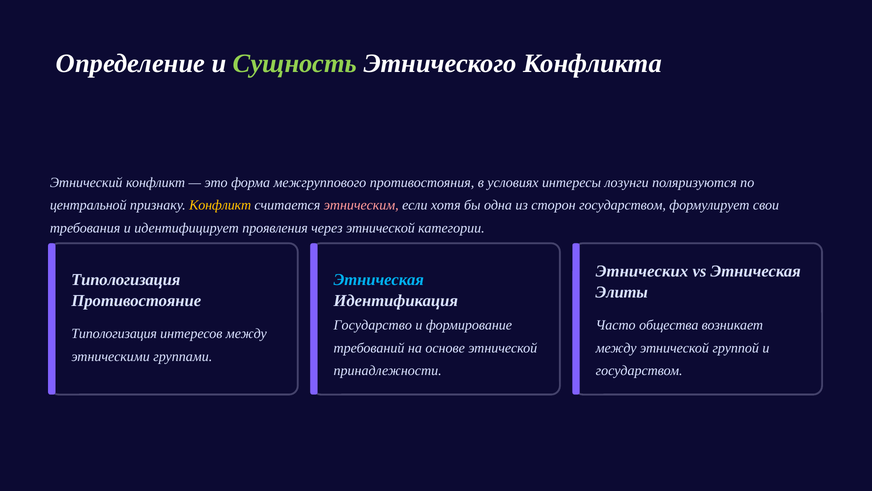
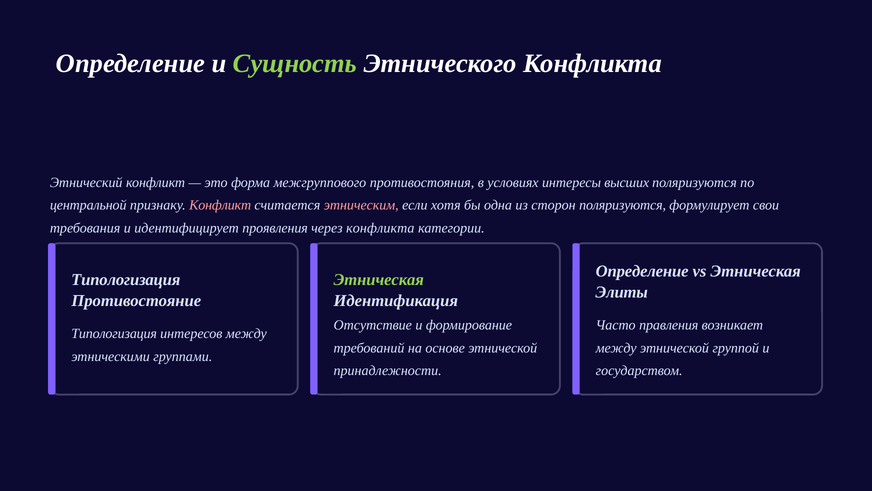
лозунги: лозунги -> высших (627, 182)
Конфликт colour: yellow -> pink (220, 205)
сторон государством: государством -> поляризуются (623, 205)
через этнической: этнической -> конфликта (380, 228)
Этнических: Этнических -> Определение (642, 271)
Этническая colour: light blue -> light green (379, 280)
Государство: Государство -> Отсутствие (373, 325)
общества: общества -> правления (669, 325)
